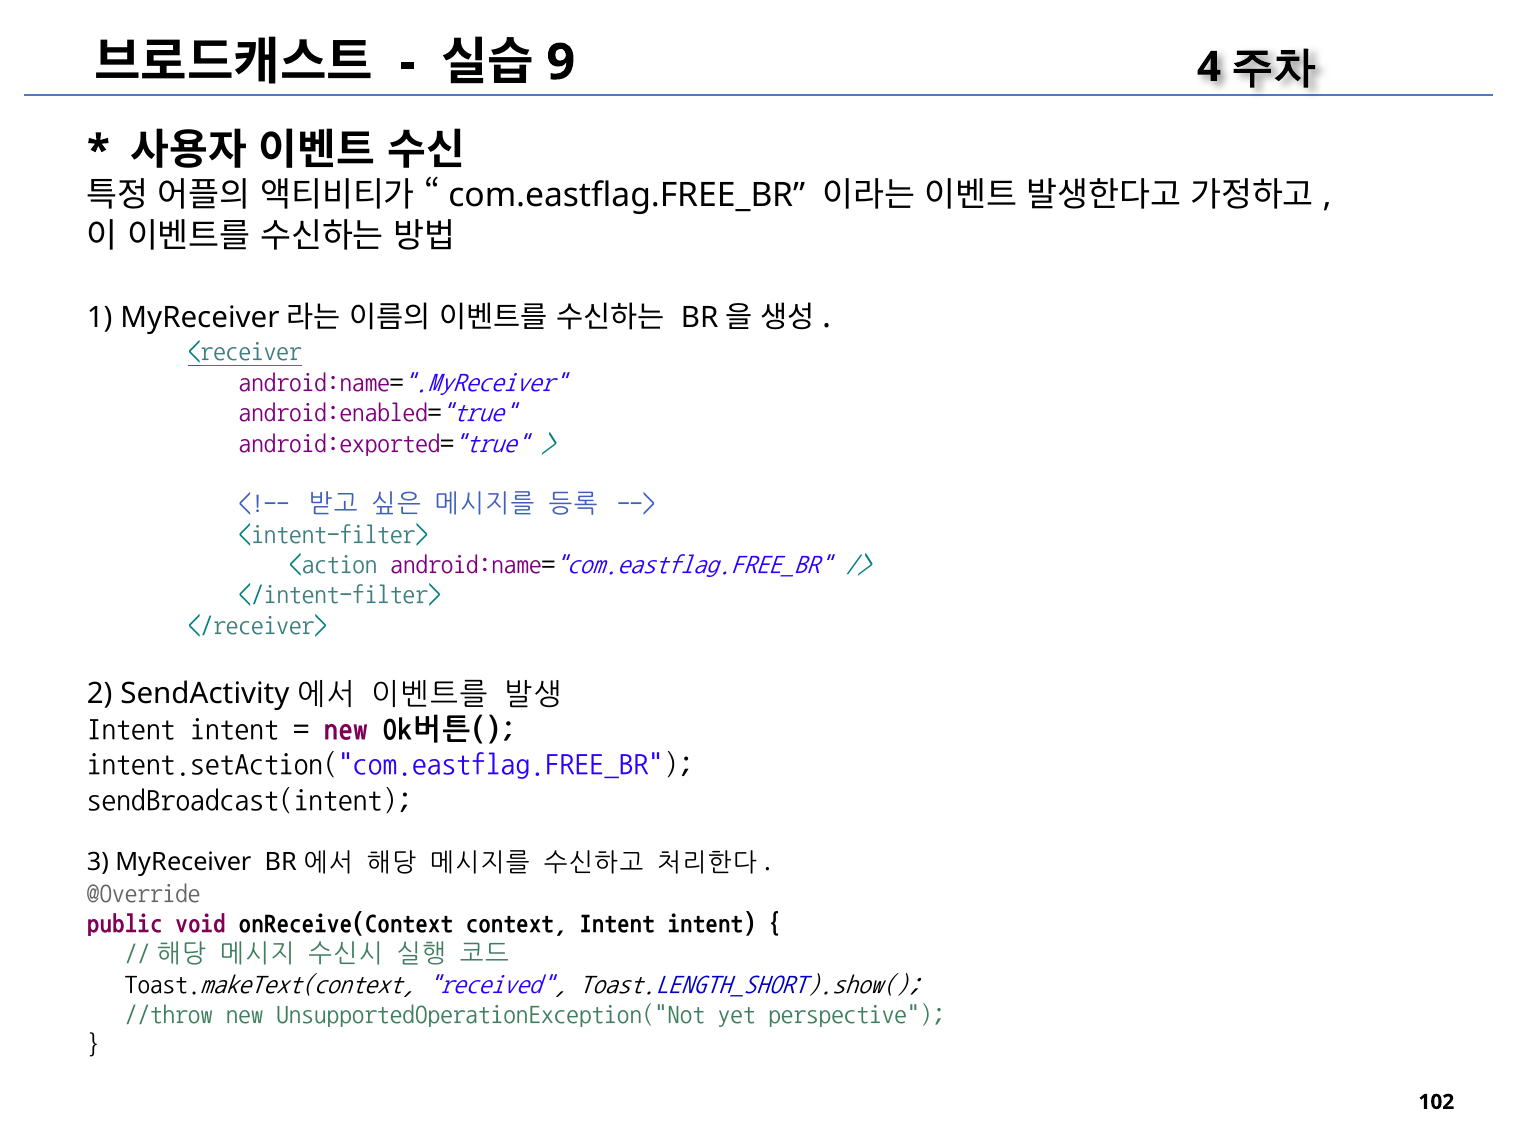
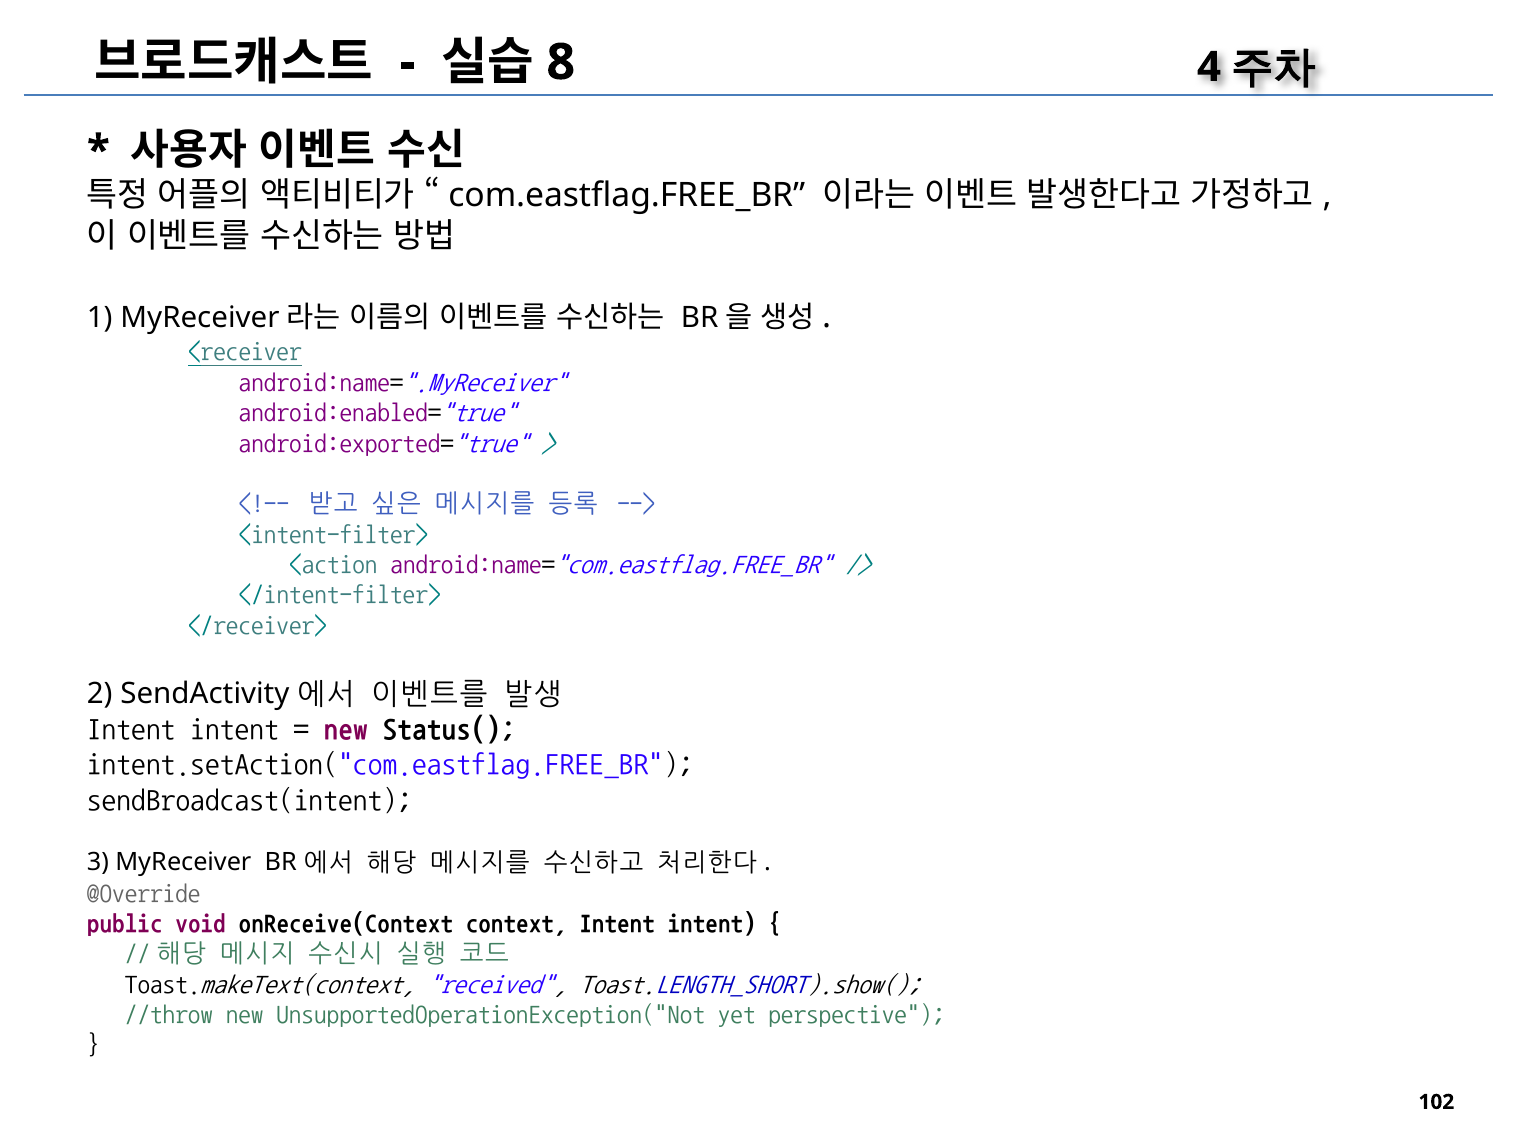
9: 9 -> 8 (561, 62)
Ok버튼(: Ok버튼( -> Status( (449, 729)
